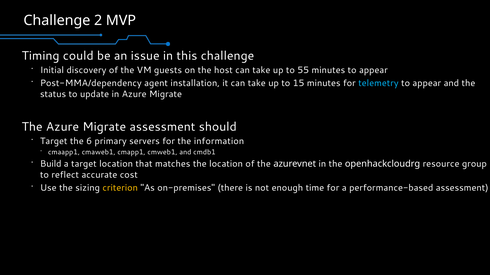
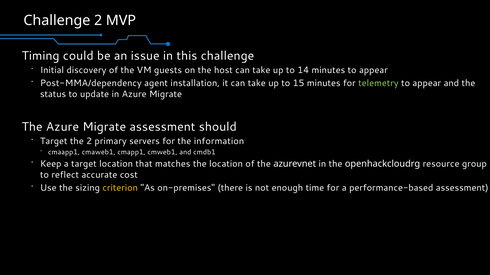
55: 55 -> 14 (303, 70)
telemetry colour: light blue -> light green (378, 83)
the 6: 6 -> 2 (89, 141)
Build: Build -> Keep (51, 164)
